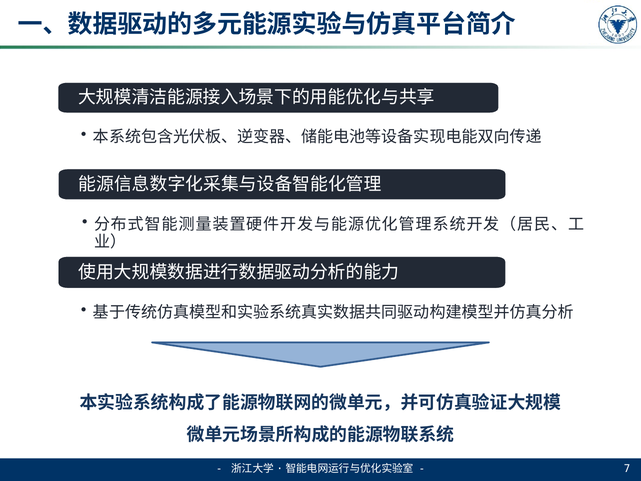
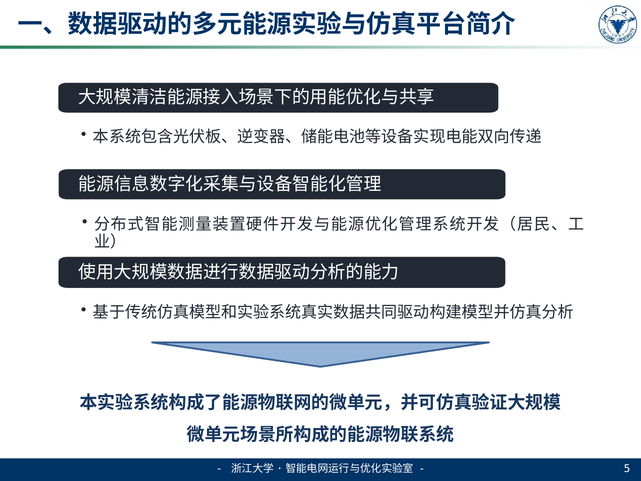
7: 7 -> 5 (627, 469)
